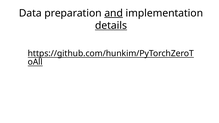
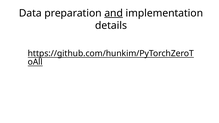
details underline: present -> none (111, 26)
